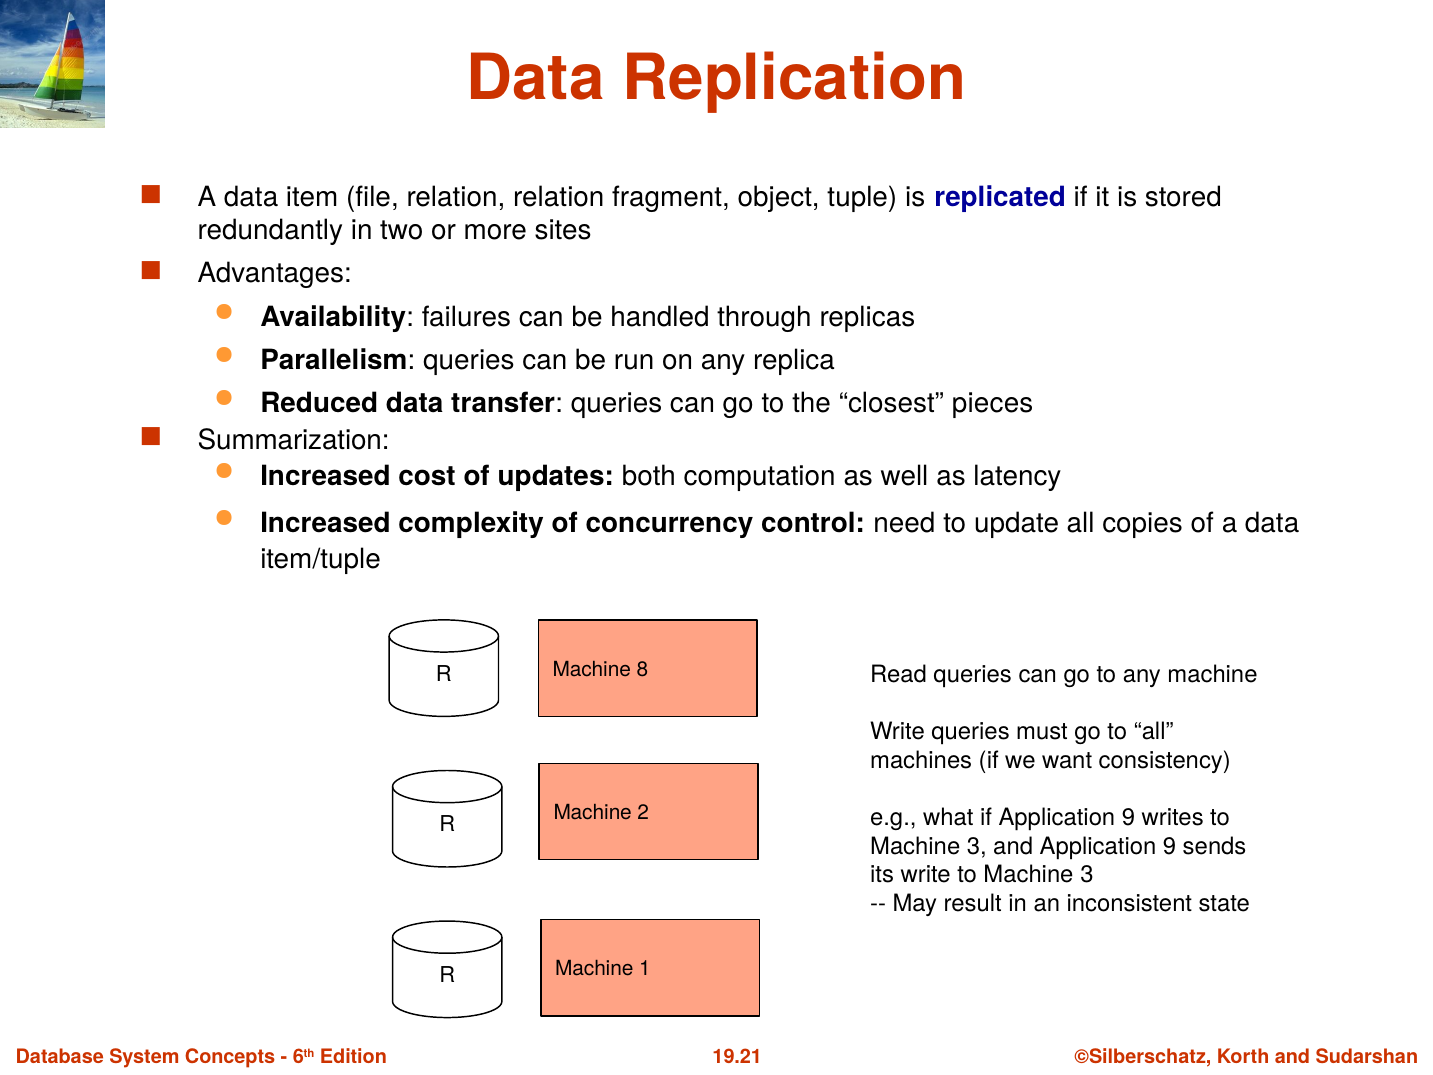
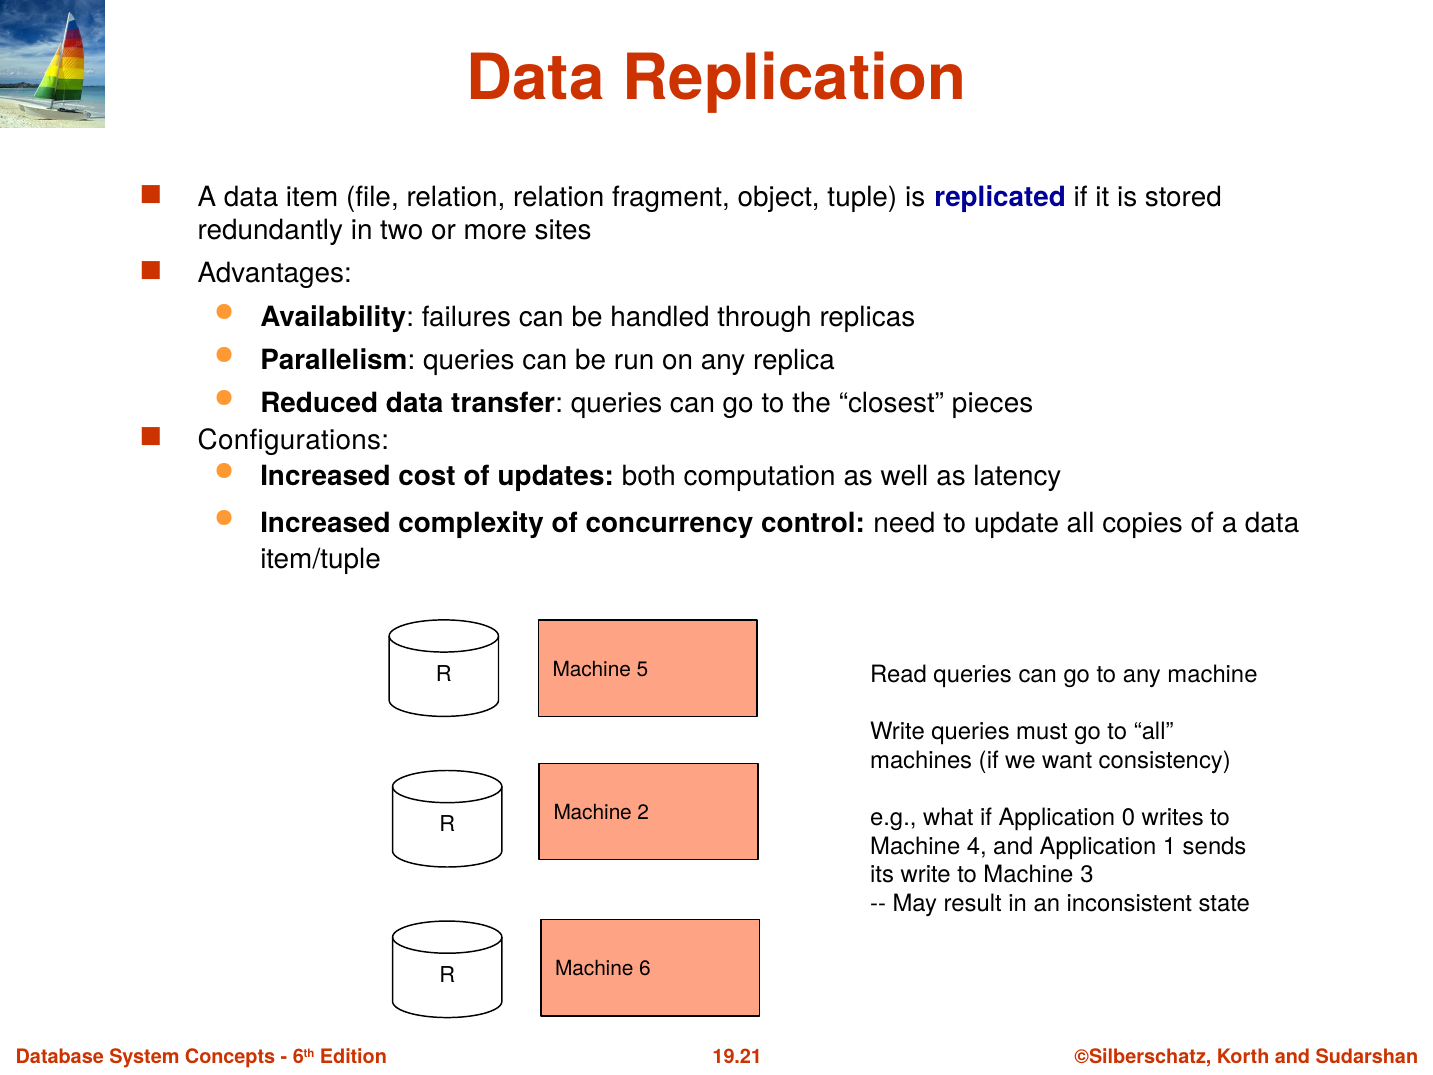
Summarization: Summarization -> Configurations (293, 440)
8: 8 -> 5 (642, 669)
if Application 9: 9 -> 0 (1129, 817)
3: 3 -> 4 (977, 846)
and Application 9: 9 -> 1 (1170, 846)
1: 1 -> 6 (645, 969)
